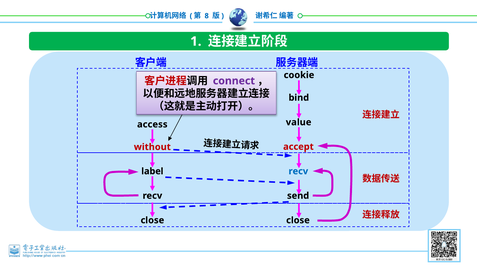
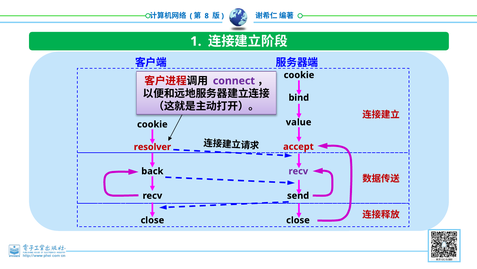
access: access -> cookie (152, 124)
without: without -> resolver (152, 147)
label: label -> back (152, 171)
recv colour: blue -> purple (298, 171)
